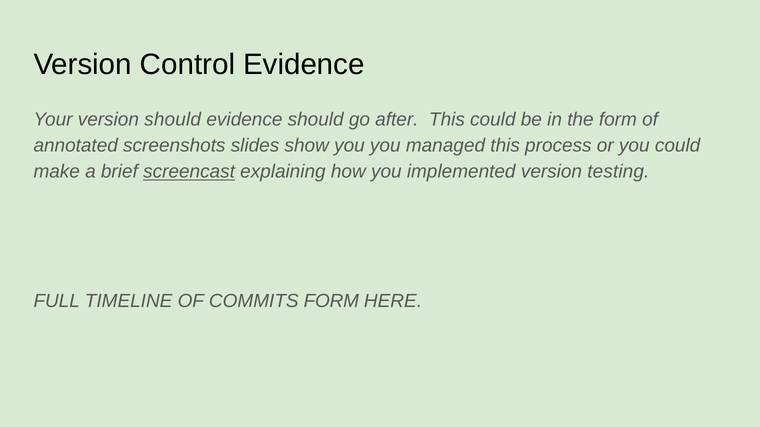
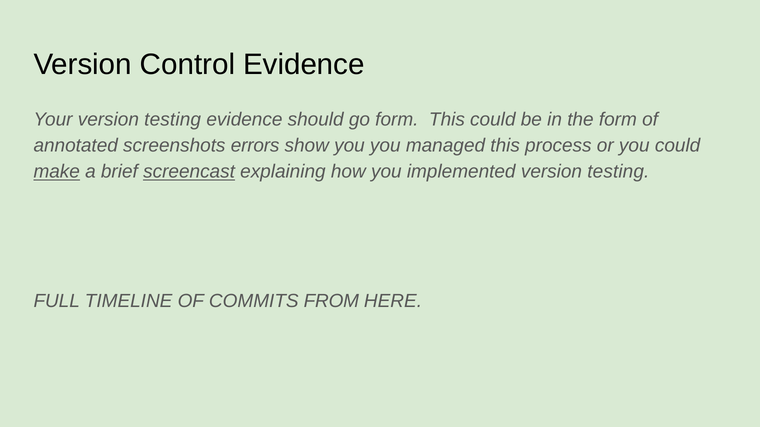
Your version should: should -> testing (173, 120)
go after: after -> form (397, 120)
slides: slides -> errors (255, 146)
make underline: none -> present (57, 172)
COMMITS FORM: FORM -> FROM (331, 301)
